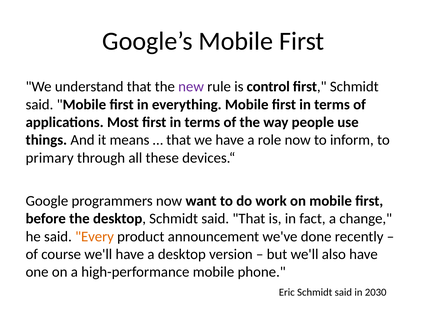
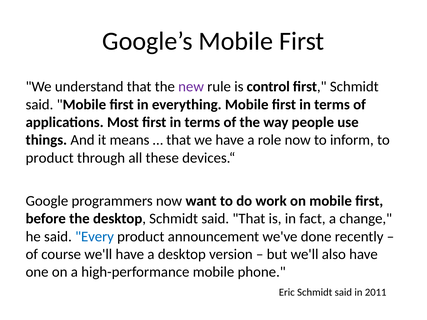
primary: primary -> product (50, 158)
Every colour: orange -> blue (95, 237)
2030: 2030 -> 2011 (376, 292)
